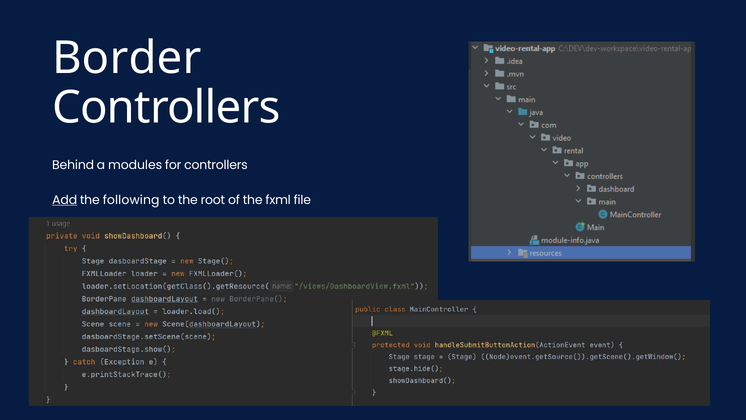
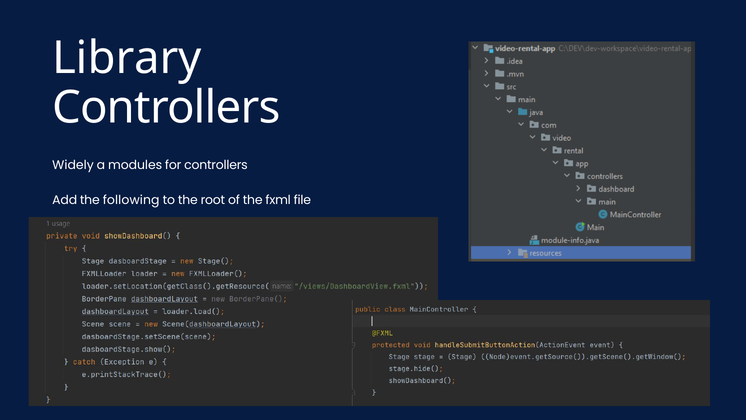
Border: Border -> Library (127, 58)
Behind: Behind -> Widely (73, 165)
Add underline: present -> none (65, 200)
